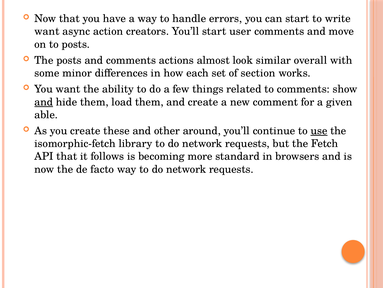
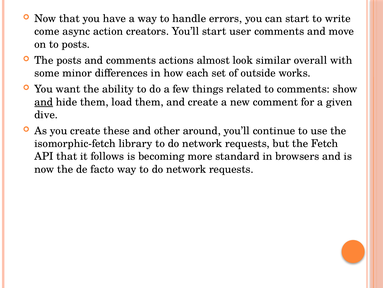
want: want -> come (47, 31)
section: section -> outside (258, 73)
able: able -> dive (46, 115)
use underline: present -> none (319, 130)
